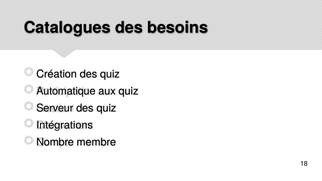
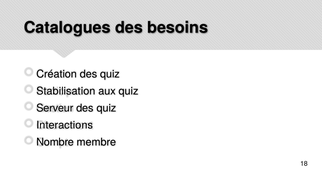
Automatique: Automatique -> Stabilisation (66, 91)
Intégrations: Intégrations -> Interactions (65, 125)
